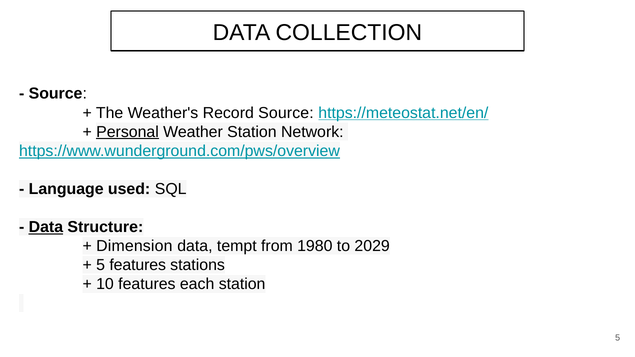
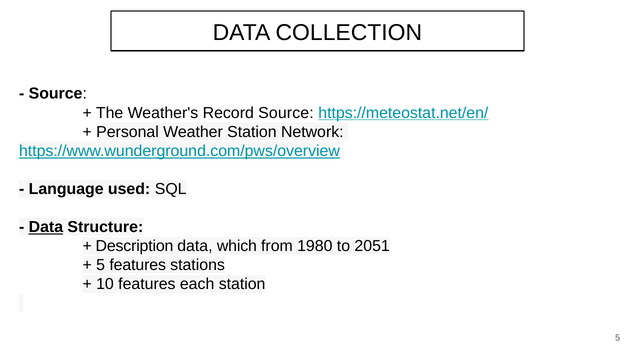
Personal underline: present -> none (128, 132)
Dimension: Dimension -> Description (134, 246)
tempt: tempt -> which (237, 246)
2029: 2029 -> 2051 (372, 246)
